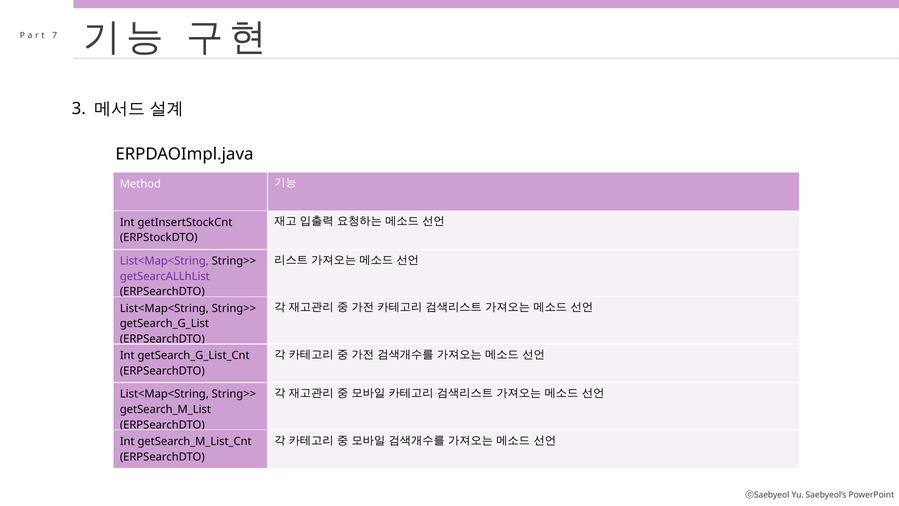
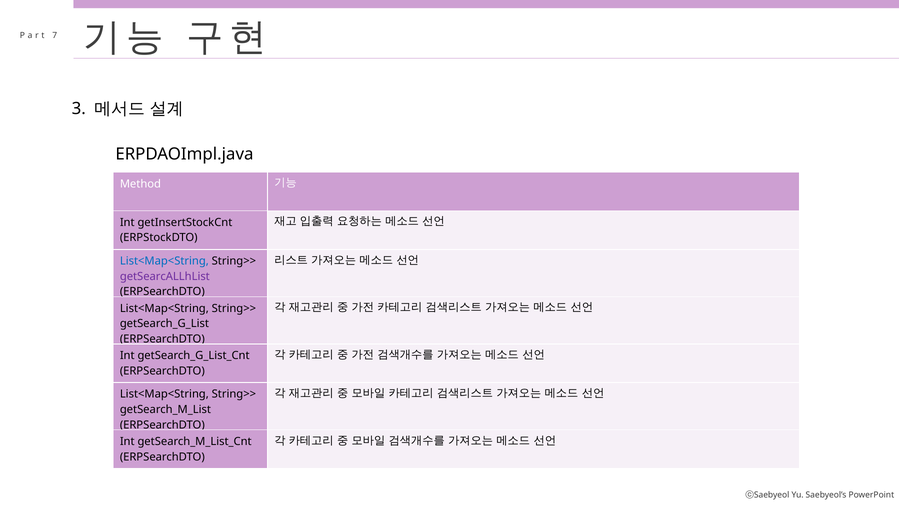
List<Map<String colour: purple -> blue (164, 261)
